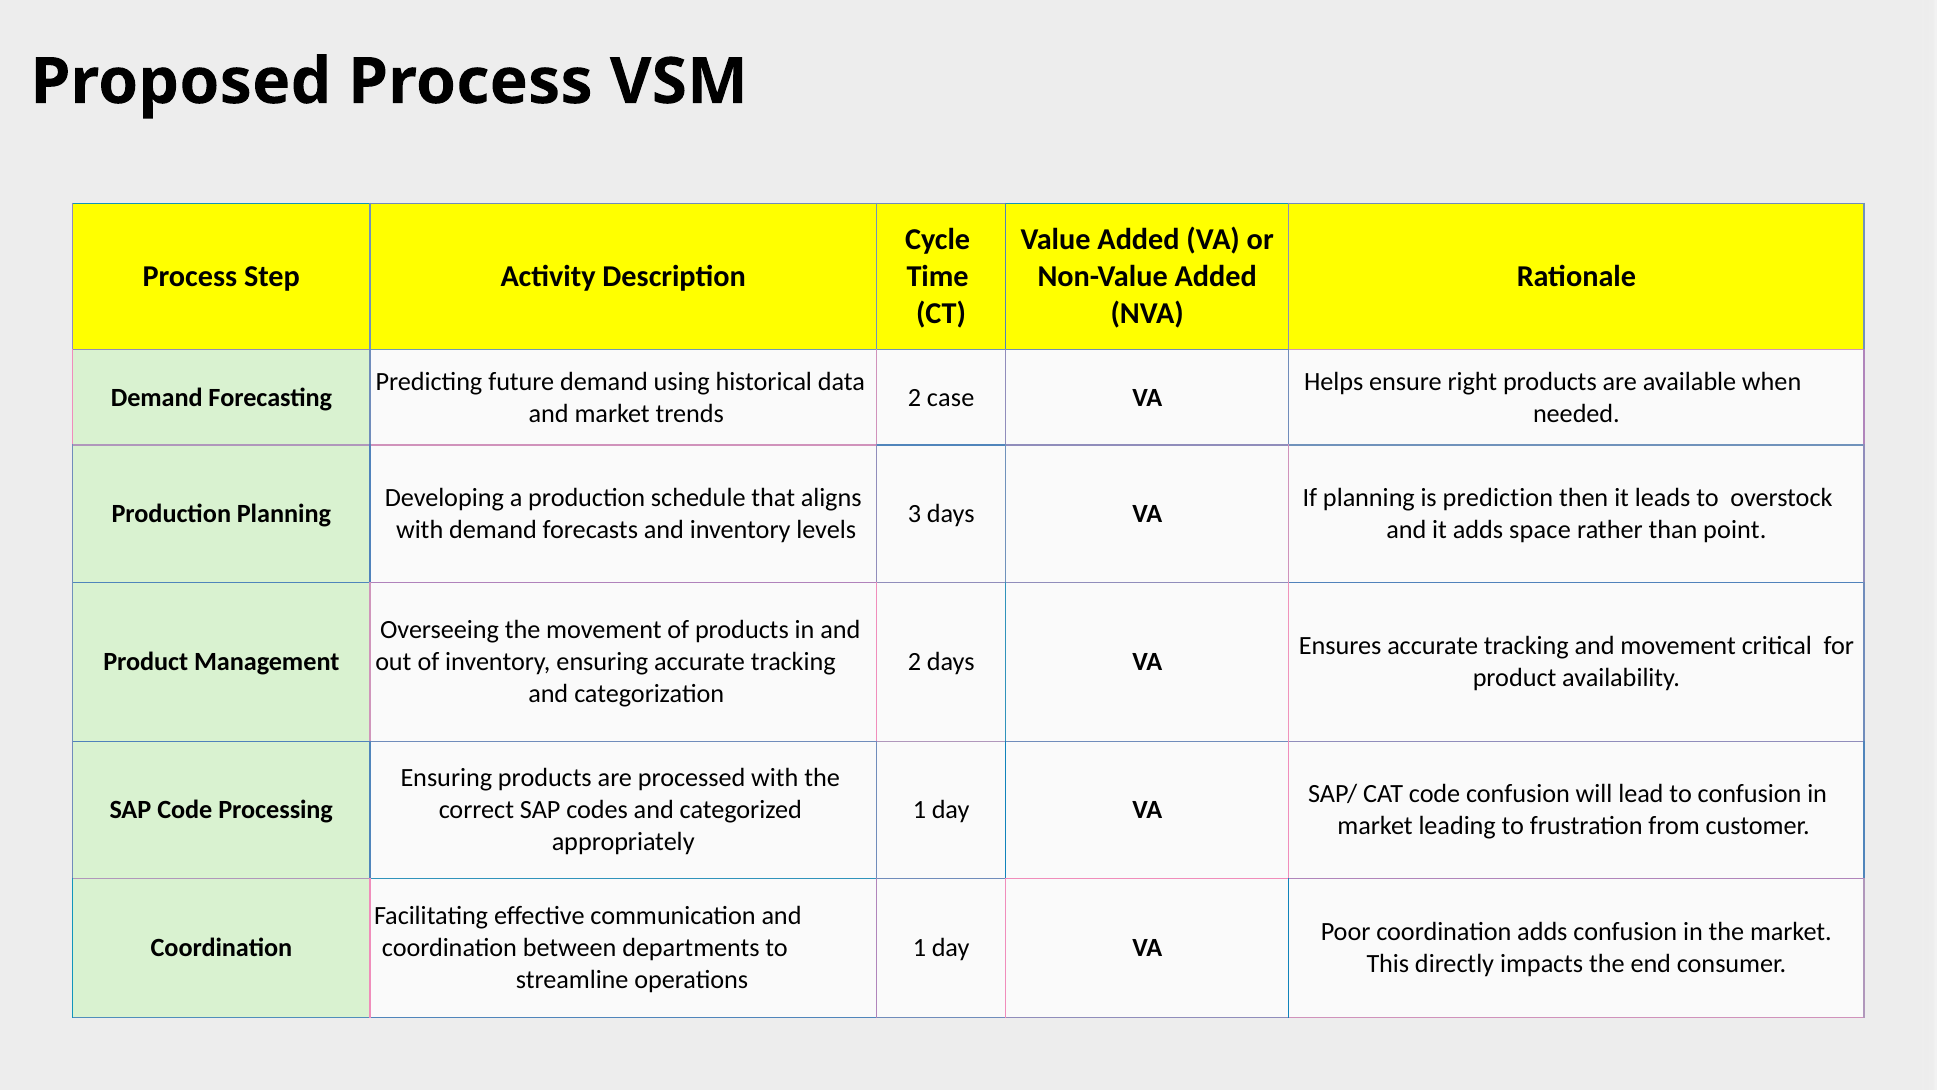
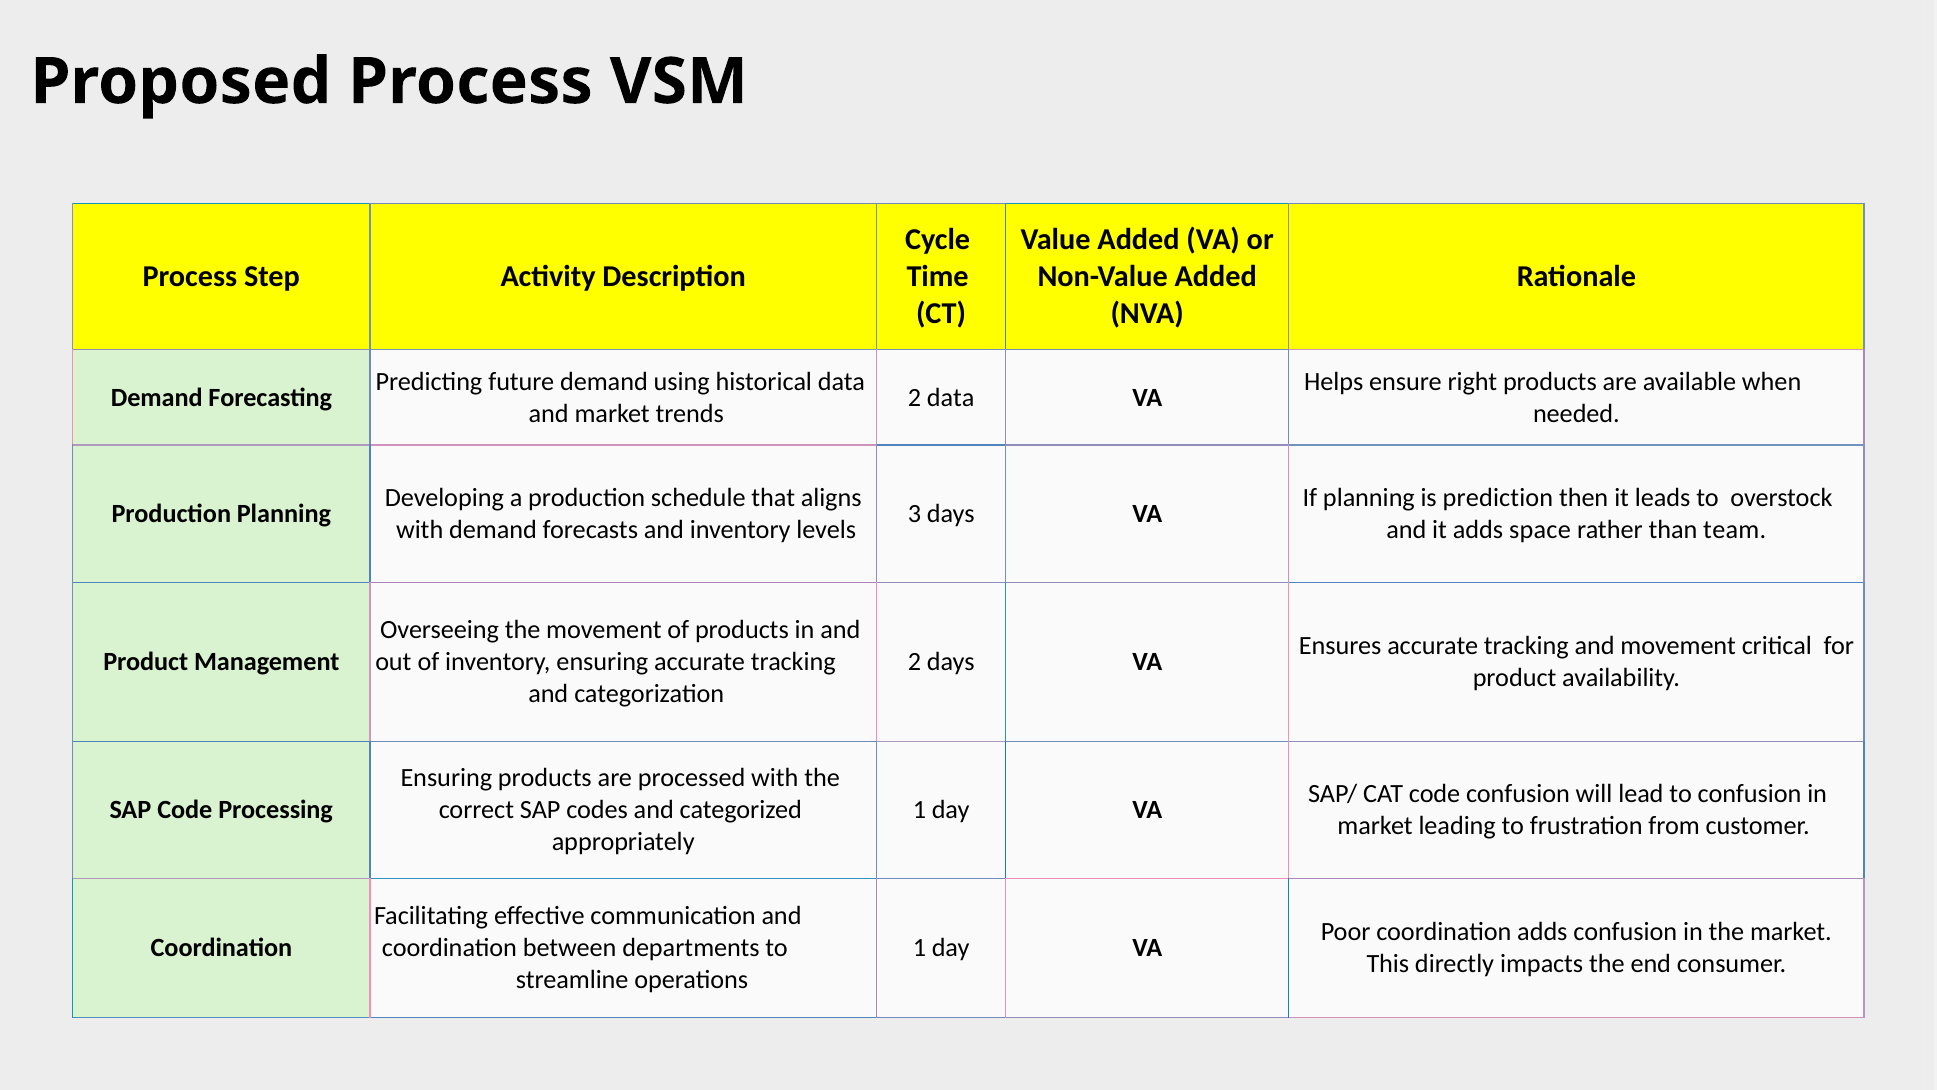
2 case: case -> data (951, 397)
point: point -> team (1735, 530)
